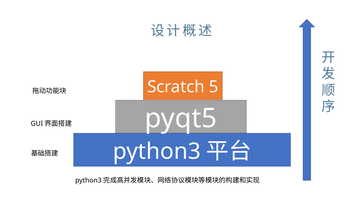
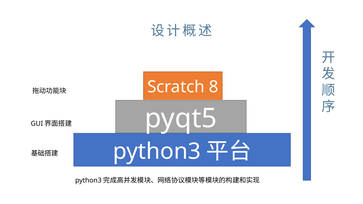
5: 5 -> 8 (214, 87)
